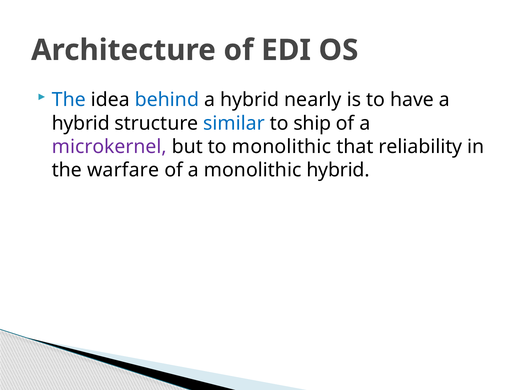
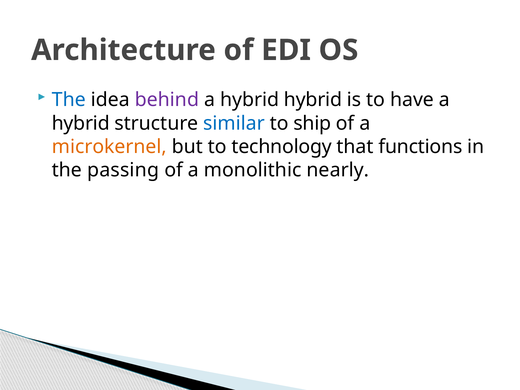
behind colour: blue -> purple (167, 100)
hybrid nearly: nearly -> hybrid (313, 100)
microkernel colour: purple -> orange (109, 147)
to monolithic: monolithic -> technology (282, 147)
reliability: reliability -> functions (421, 147)
warfare: warfare -> passing (123, 170)
monolithic hybrid: hybrid -> nearly (338, 170)
